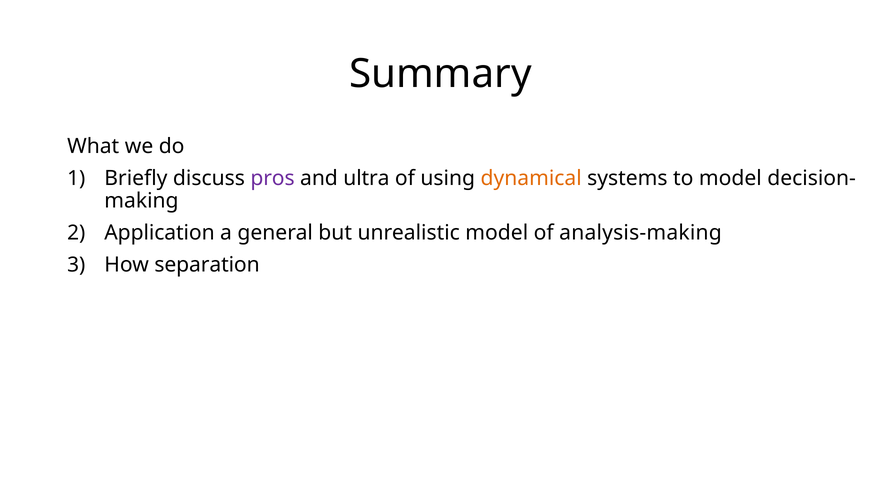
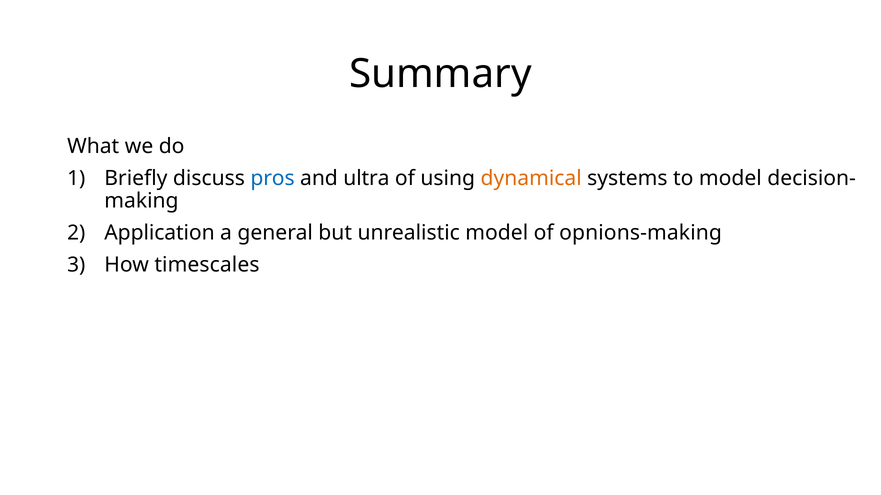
pros colour: purple -> blue (273, 178)
analysis-making: analysis-making -> opnions-making (641, 233)
separation: separation -> timescales (207, 265)
